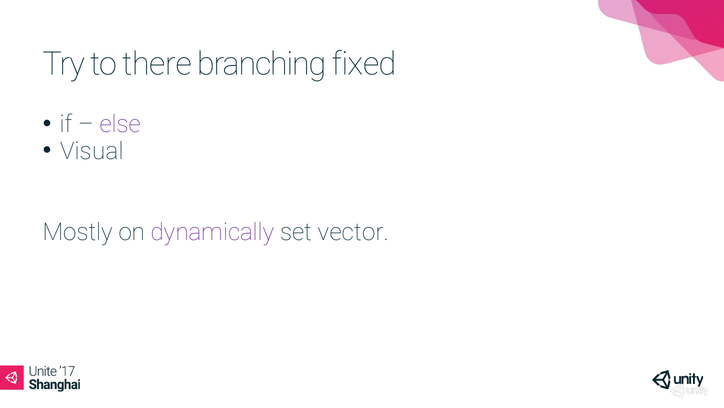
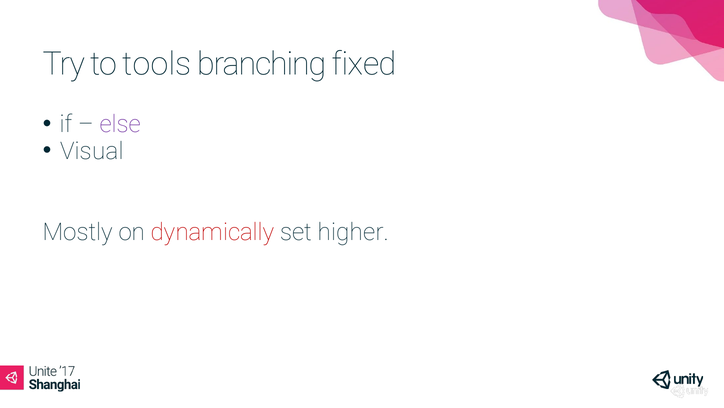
there: there -> tools (157, 64)
dynamically colour: purple -> red (213, 232)
vector: vector -> higher (353, 232)
